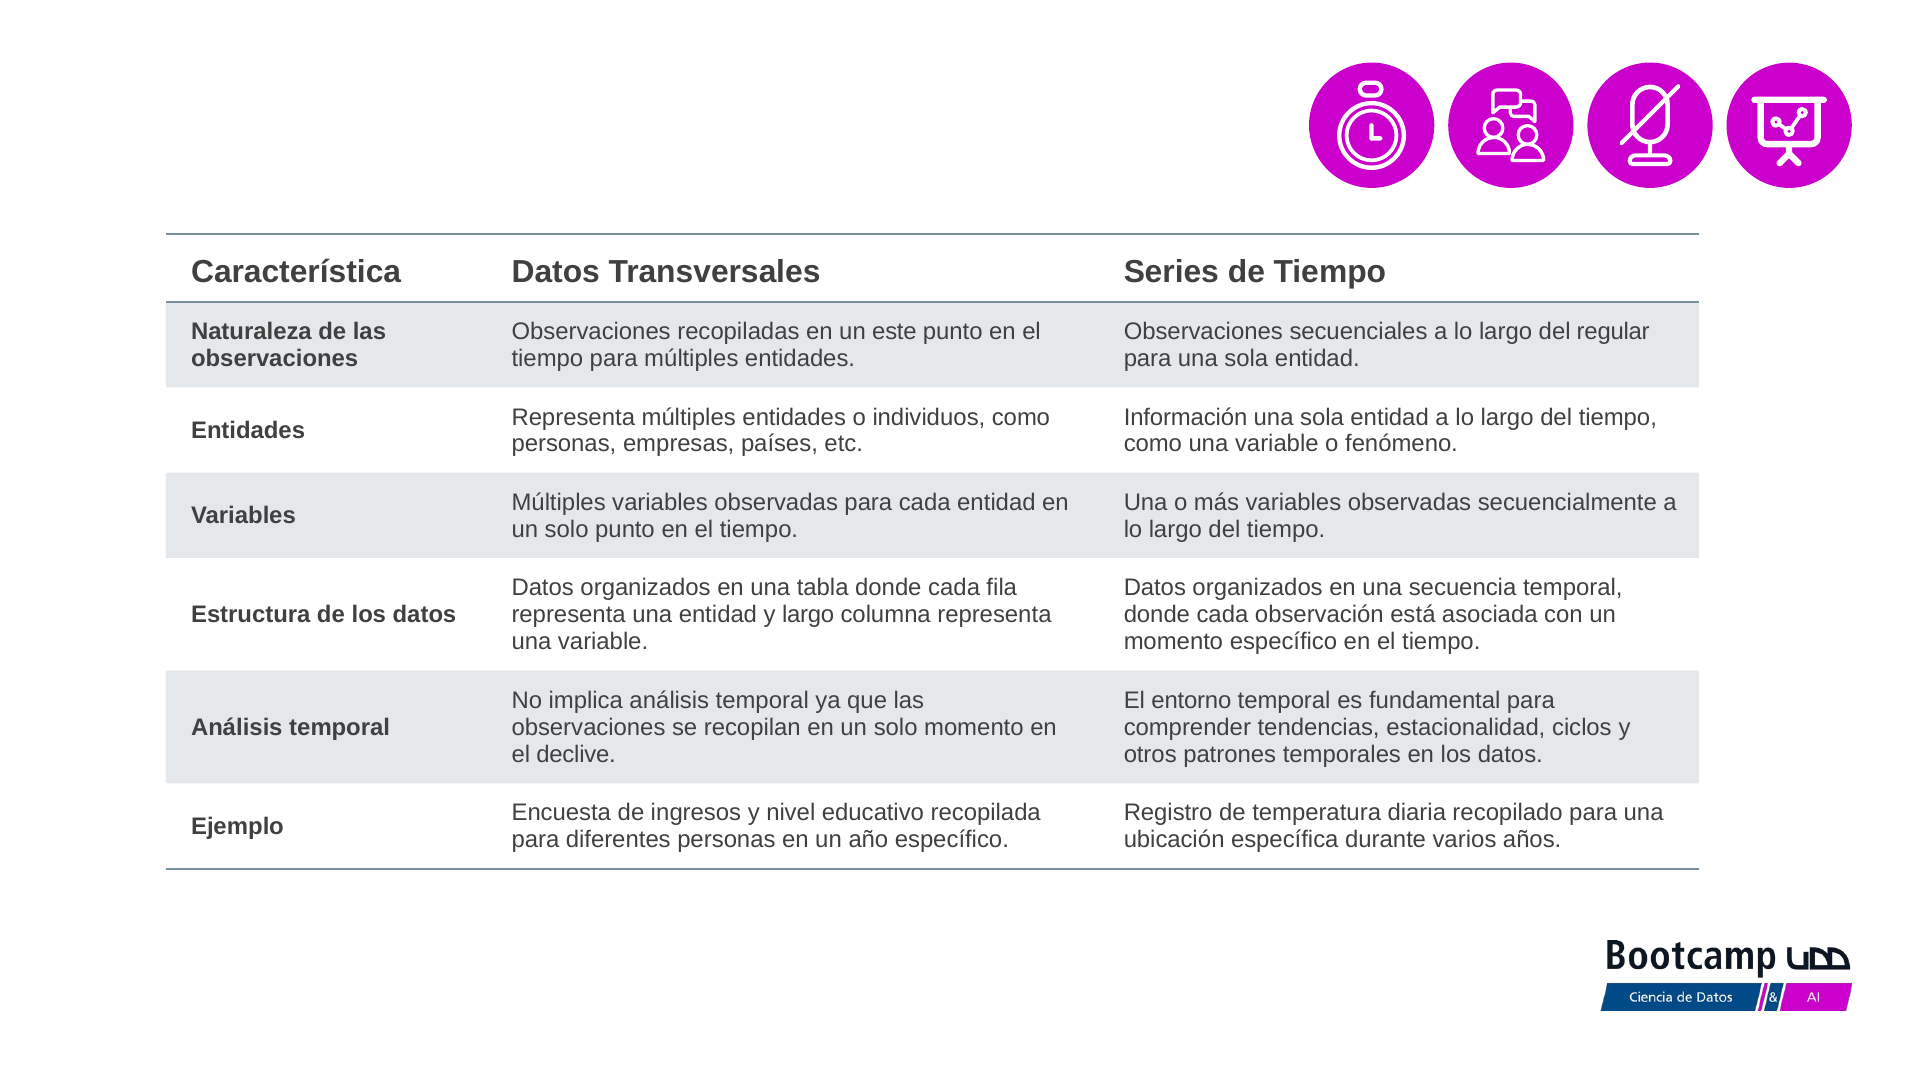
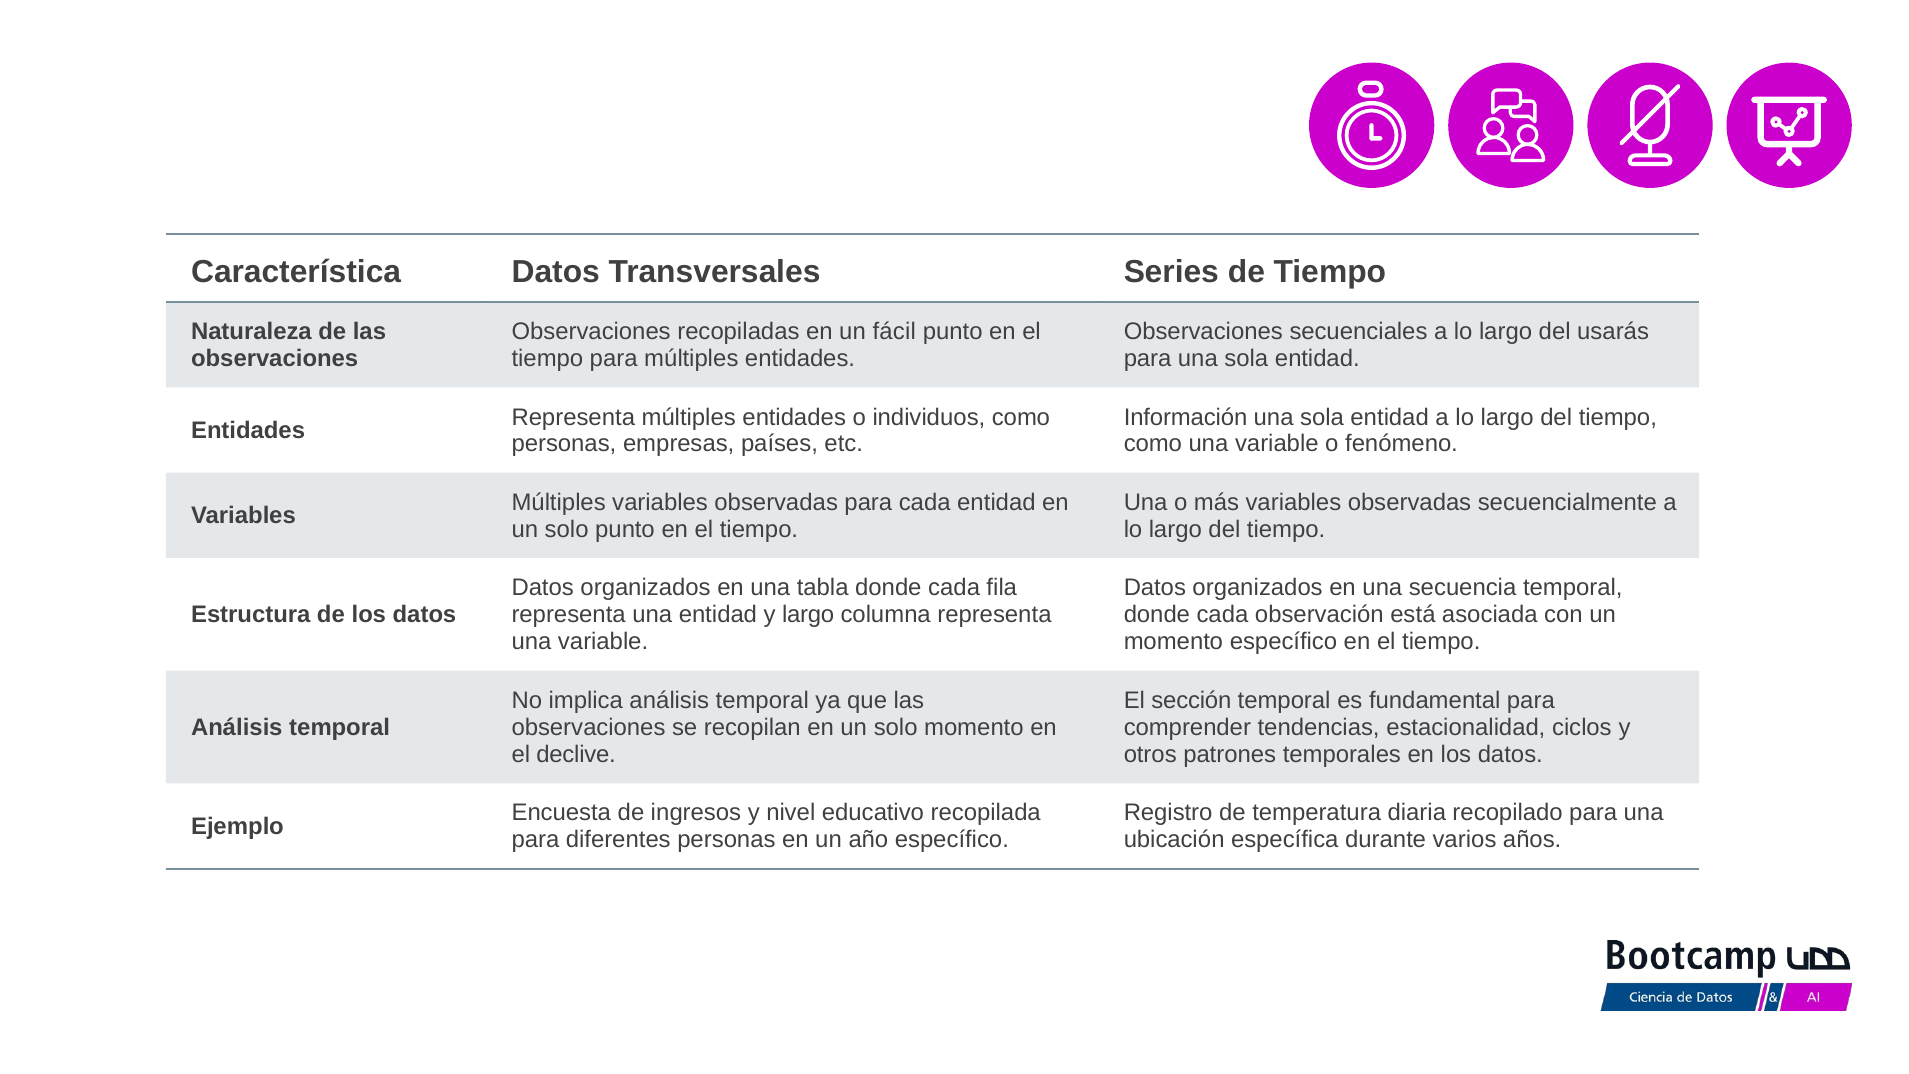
este: este -> fácil (894, 332)
regular: regular -> usarás (1613, 332)
entorno: entorno -> sección (1191, 701)
